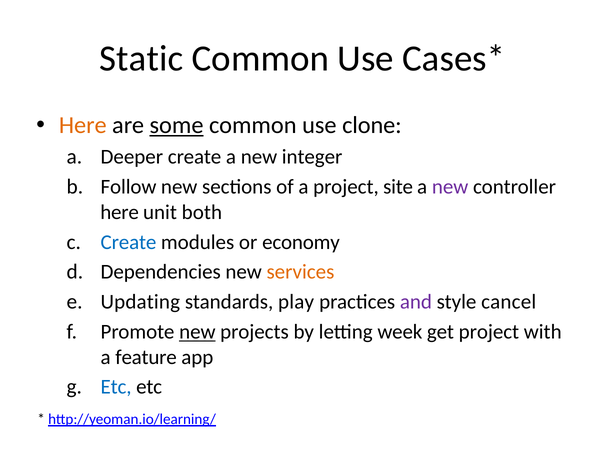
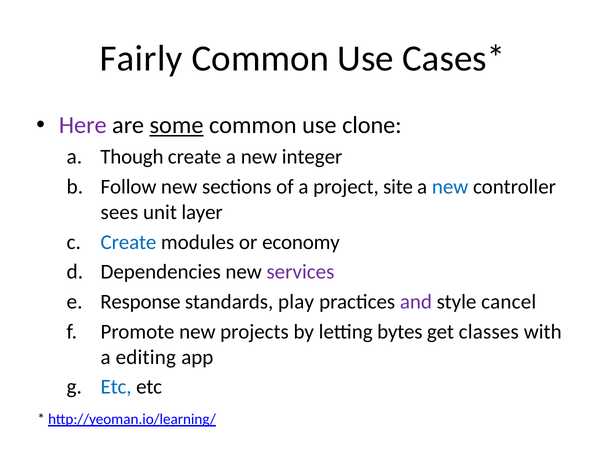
Static: Static -> Fairly (141, 59)
Here colour: orange -> purple (83, 125)
Deeper: Deeper -> Though (132, 157)
new colour: purple -> blue (450, 187)
here: here -> sees (119, 212)
both: both -> layer (202, 212)
services colour: orange -> purple (300, 272)
Updating: Updating -> Response (140, 302)
new underline: present -> none (197, 332)
week: week -> bytes (400, 332)
get project: project -> classes (489, 332)
feature: feature -> editing (146, 357)
